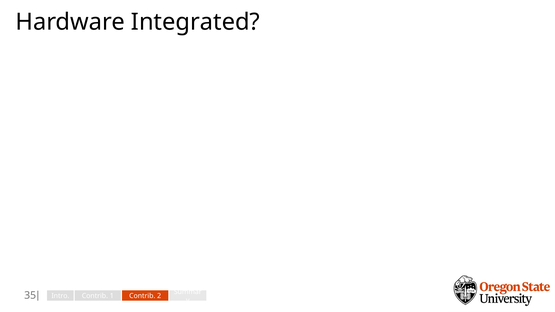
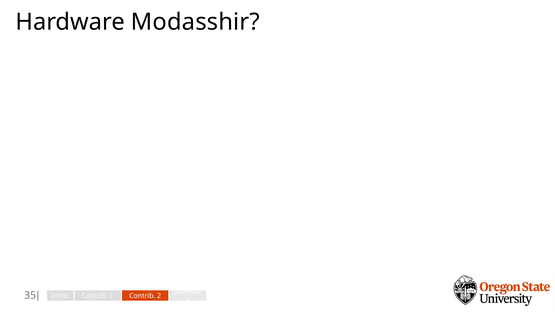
Integrated: Integrated -> Modasshir (195, 22)
